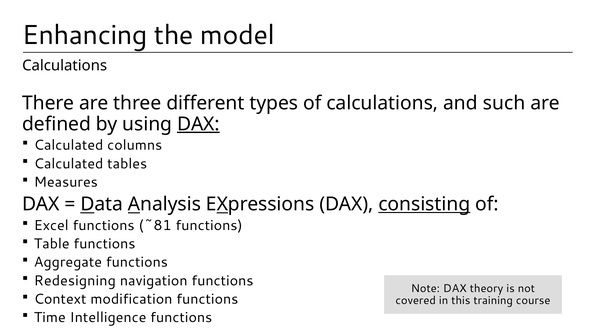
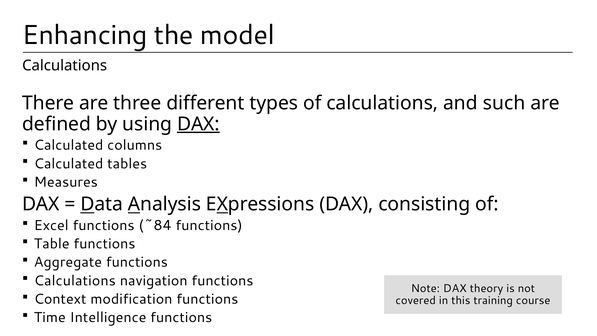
consisting underline: present -> none (424, 204)
~81: ~81 -> ~84 (155, 225)
Redesigning: Redesigning -> Calculations (75, 280)
